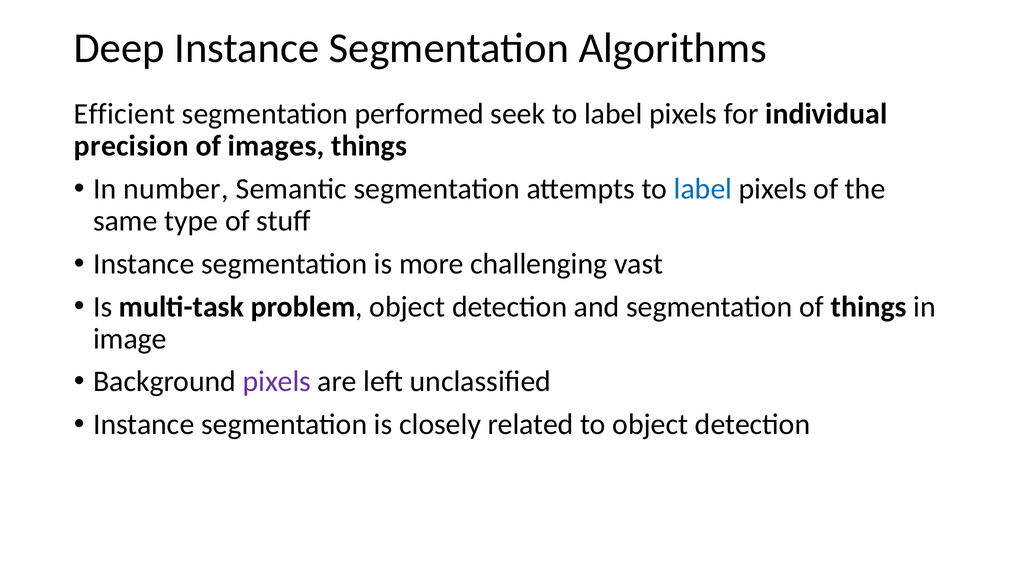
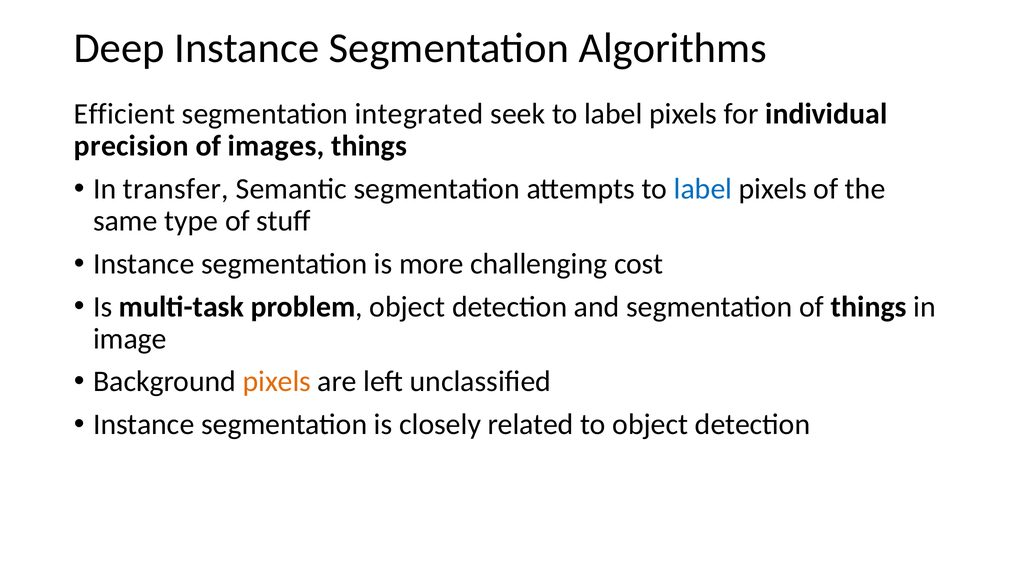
performed: performed -> integrated (419, 114)
number: number -> transfer (176, 189)
vast: vast -> cost (639, 264)
pixels colour: purple -> orange (277, 382)
